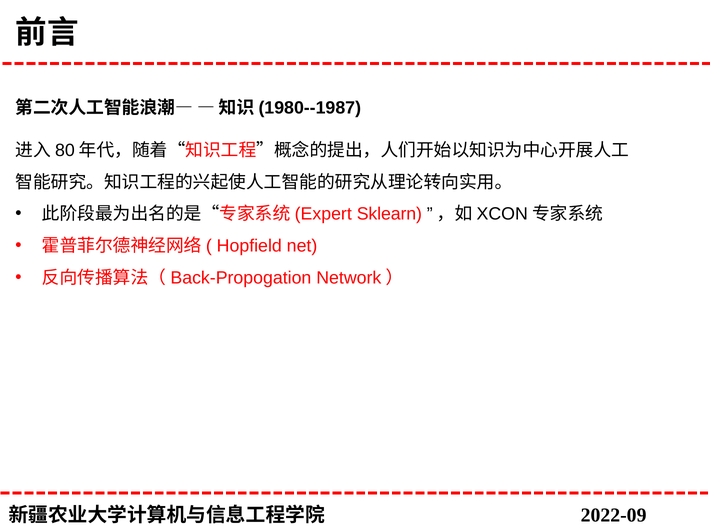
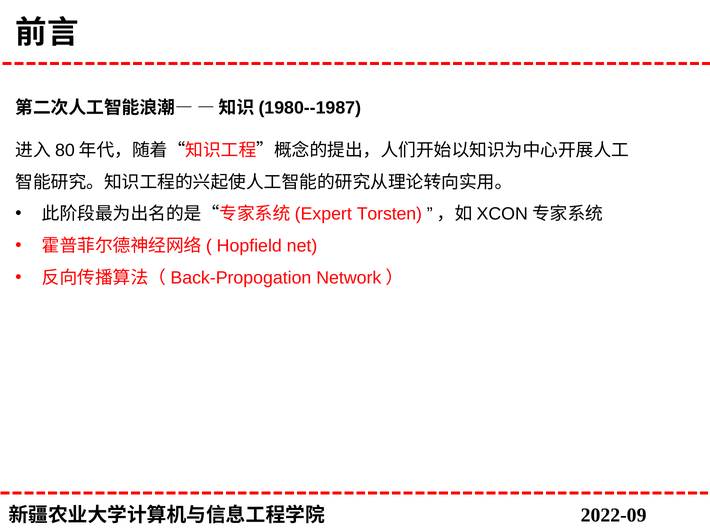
Sklearn: Sklearn -> Torsten (389, 214)
